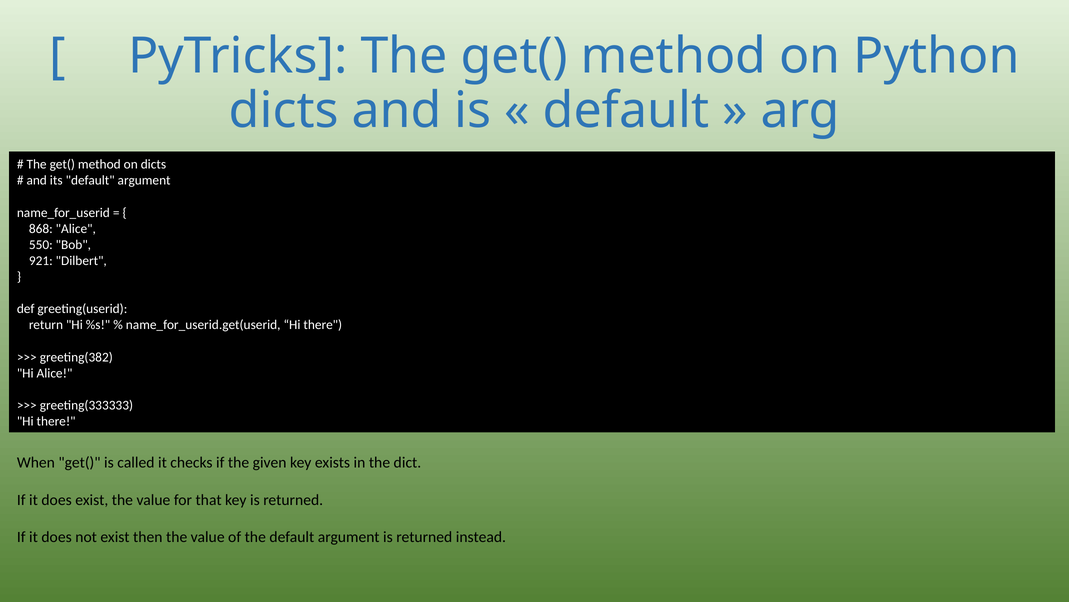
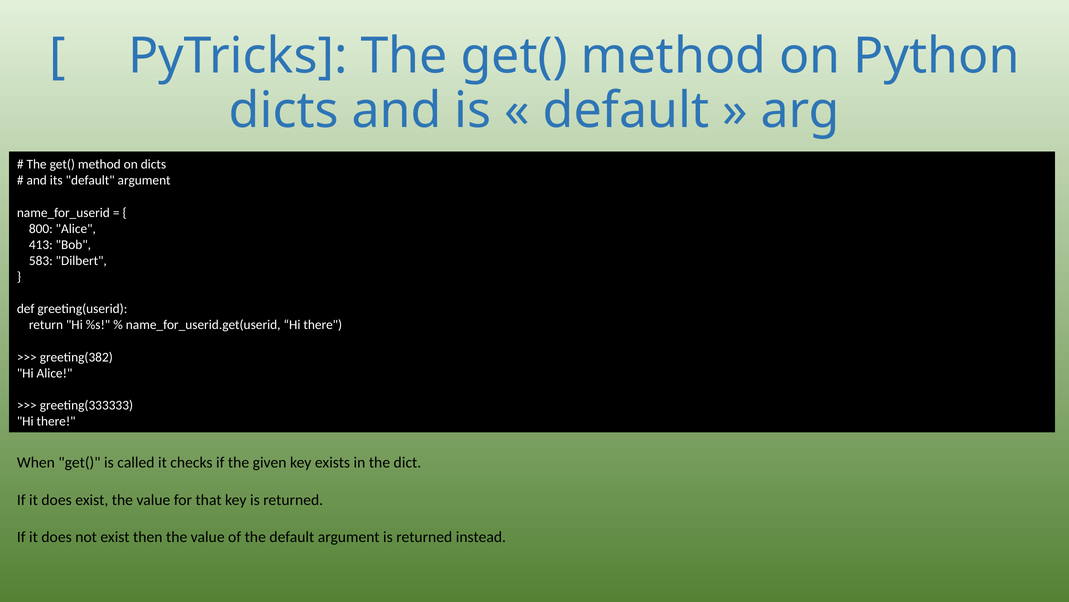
868: 868 -> 800 (41, 228)
550: 550 -> 413 (41, 244)
921: 921 -> 583 (41, 260)
